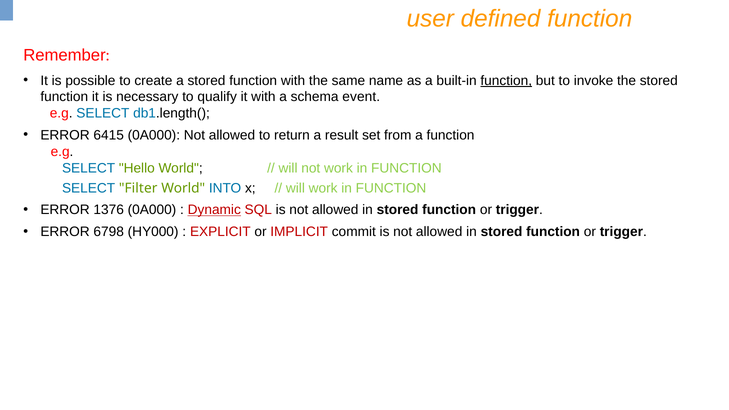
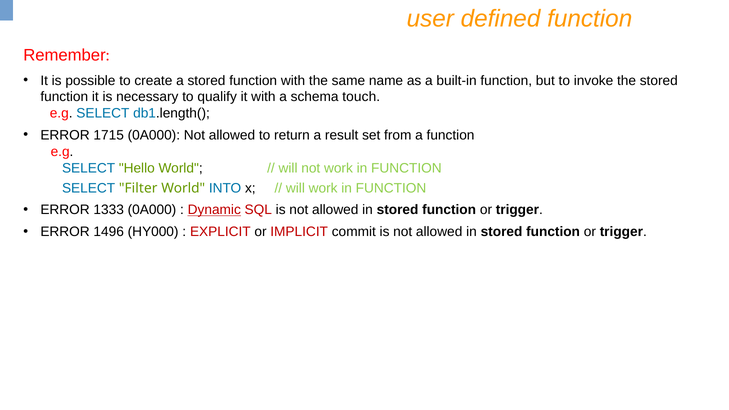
function underline: present -> none (506, 81)
event: event -> touch (361, 97)
6415: 6415 -> 1715 (109, 135)
1376: 1376 -> 1333 (109, 210)
6798: 6798 -> 1496 (109, 232)
